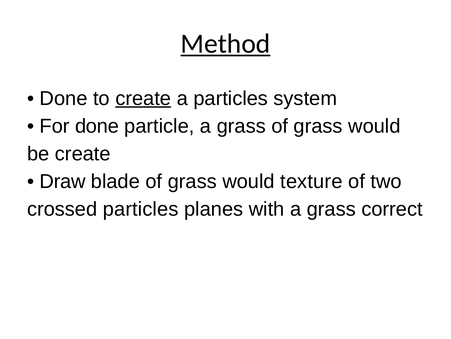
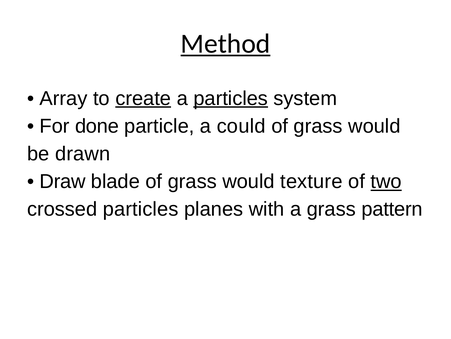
Done: Done -> Array (64, 98)
particles underline: none -> present (231, 98)
particle a grass: grass -> could (241, 126)
be create: create -> drawn (83, 154)
two underline: none -> present (386, 181)
correct: correct -> pattern (392, 209)
